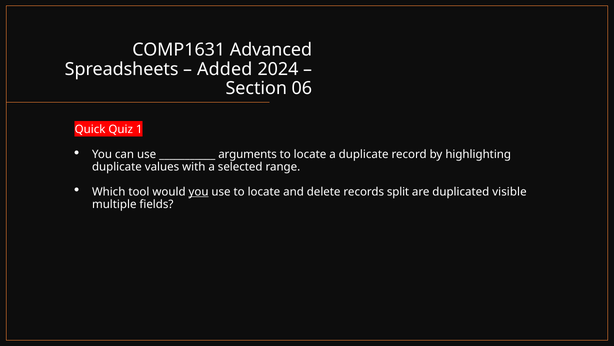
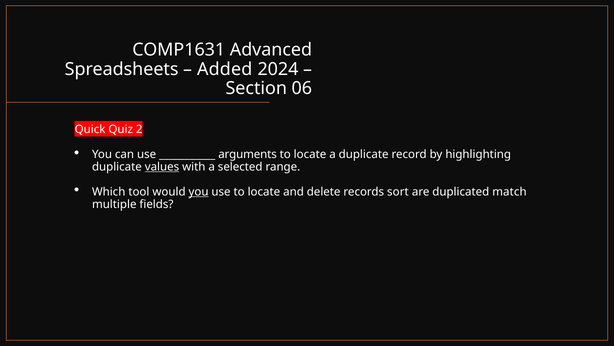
1: 1 -> 2 (139, 129)
values underline: none -> present (162, 167)
split: split -> sort (398, 191)
visible: visible -> match (509, 191)
